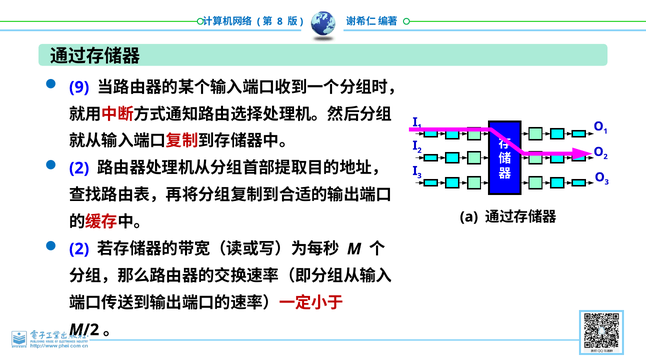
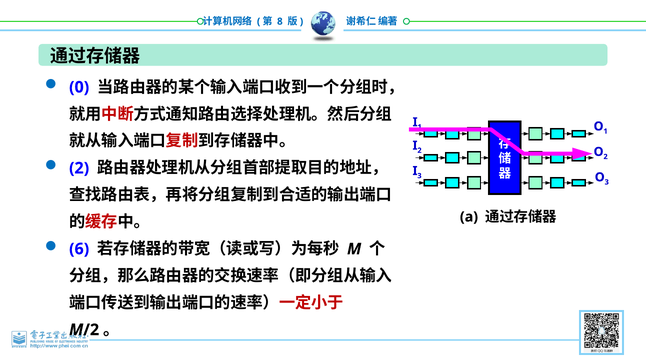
9: 9 -> 0 (79, 87)
2: 2 -> 6 (79, 249)
